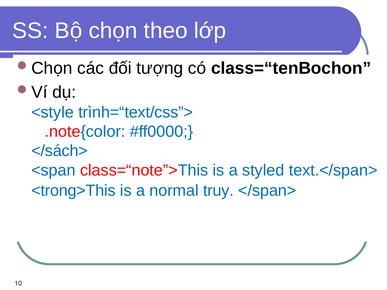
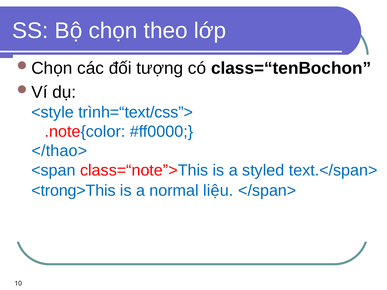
</sách>: </sách> -> </thao> (59, 151)
truy: truy -> liệu (218, 191)
